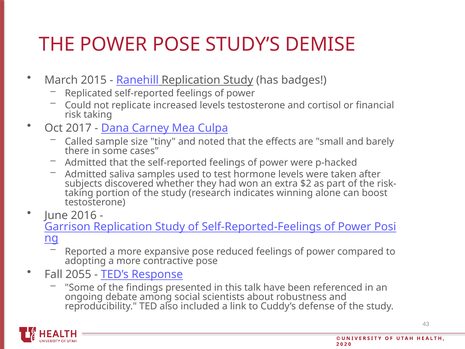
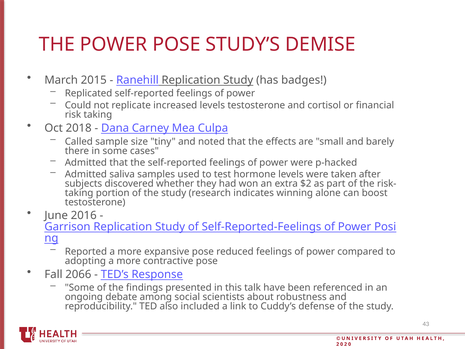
2017: 2017 -> 2018 (79, 128)
2055: 2055 -> 2066 (78, 274)
